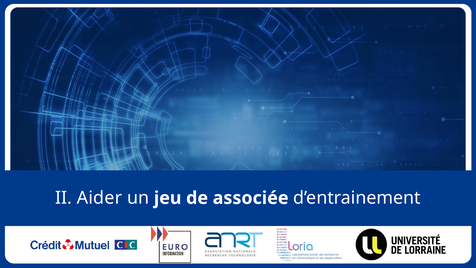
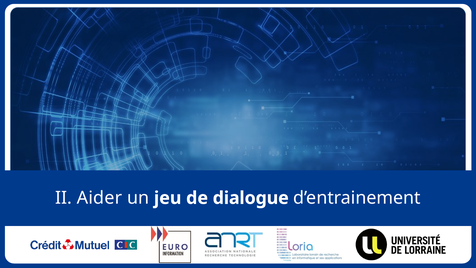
associée: associée -> dialogue (251, 198)
